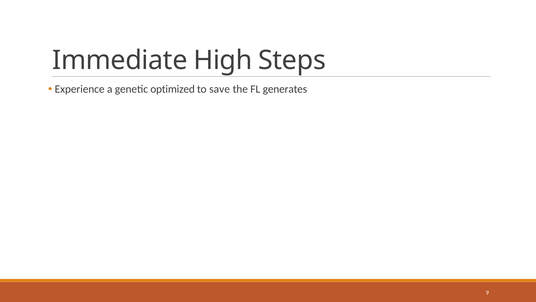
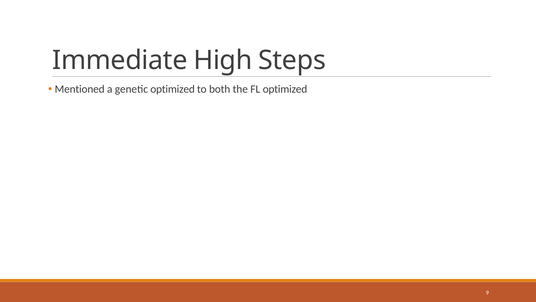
Experience: Experience -> Mentioned (80, 89)
save: save -> both (220, 89)
FL generates: generates -> optimized (285, 89)
